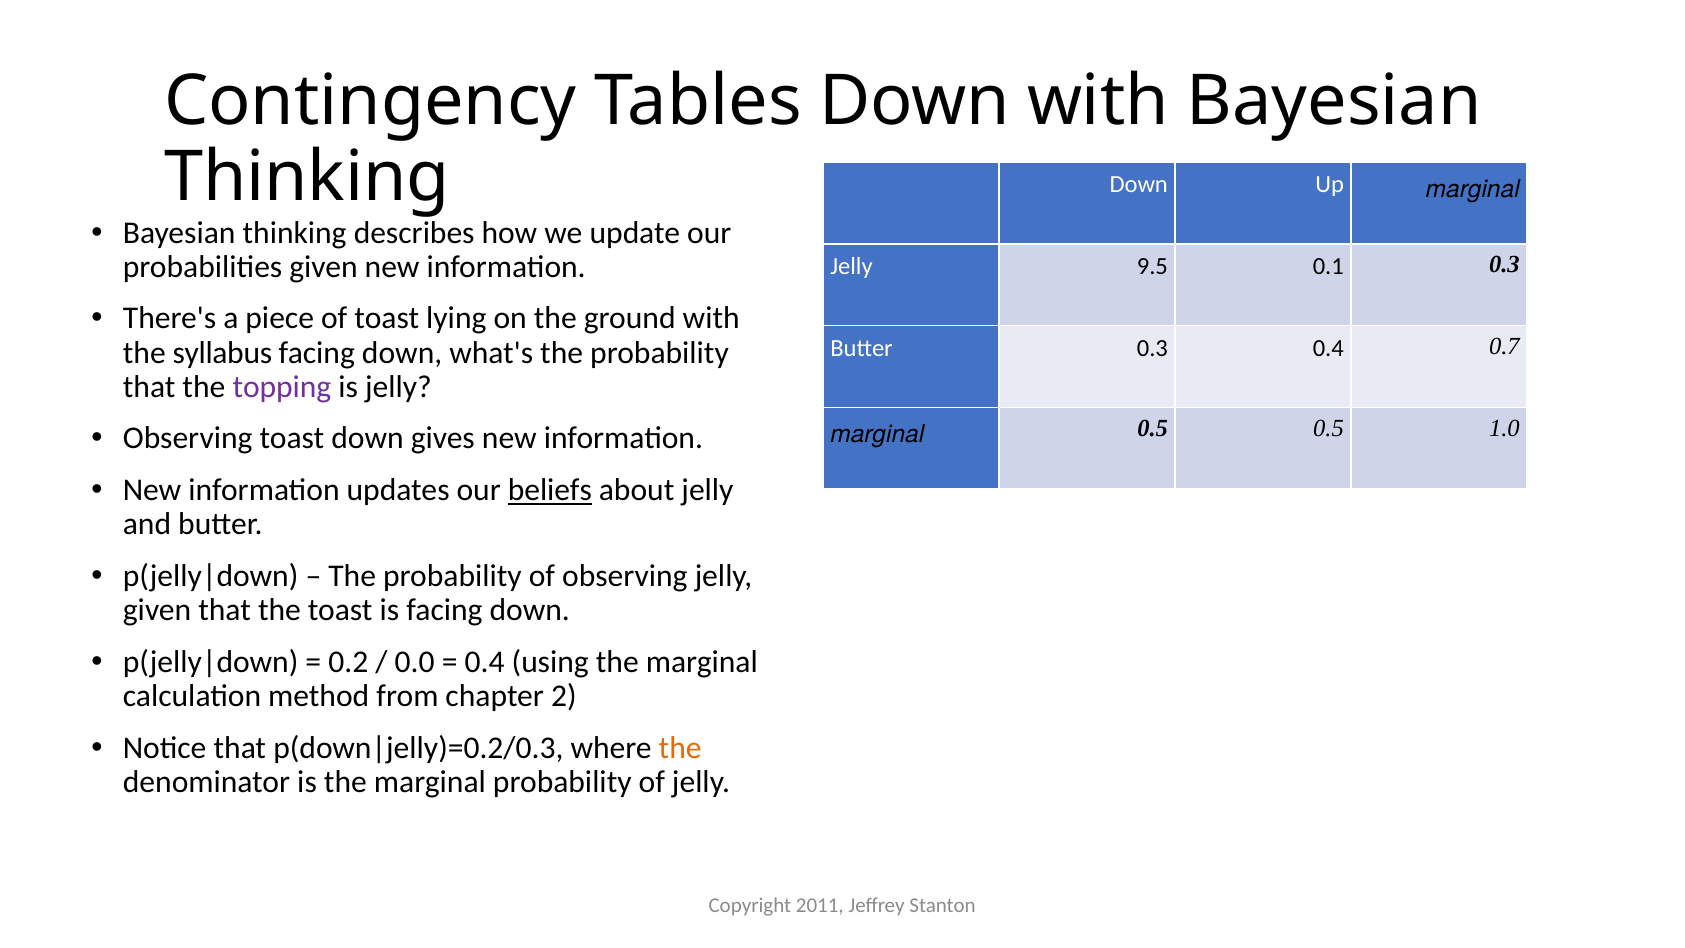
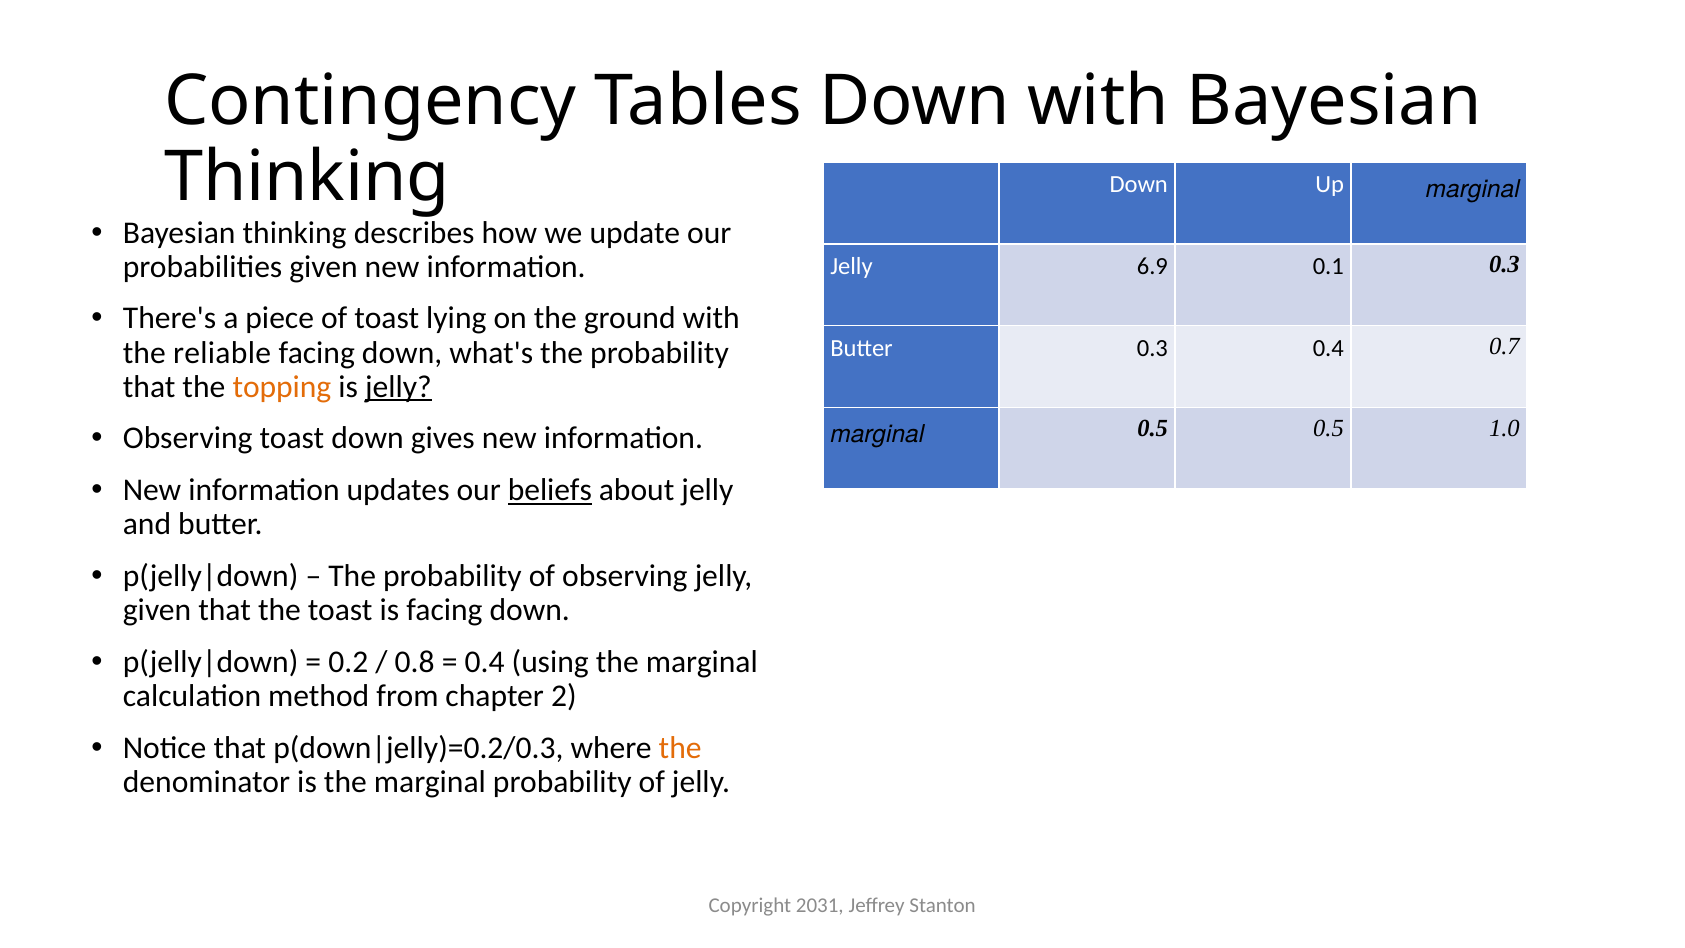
9.5: 9.5 -> 6.9 (1152, 266)
syllabus: syllabus -> reliable (222, 353)
topping colour: purple -> orange (282, 387)
jelly underline: none -> present (398, 387)
0.0: 0.0 -> 0.8 (415, 662)
2011: 2011 -> 2031 (820, 905)
